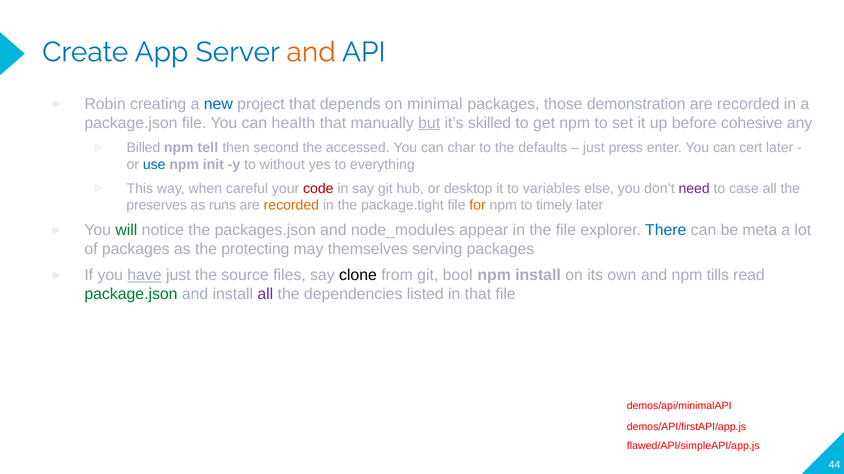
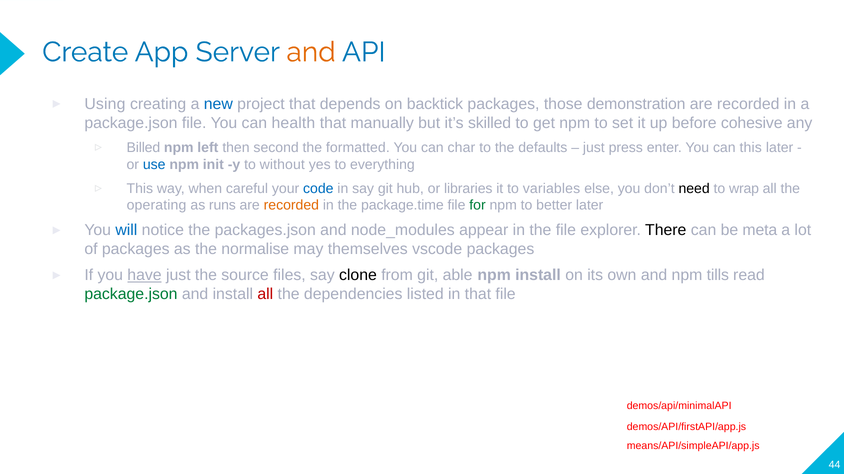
Robin: Robin -> Using (105, 104)
minimal: minimal -> backtick (435, 104)
but underline: present -> none (429, 123)
tell: tell -> left (208, 148)
accessed: accessed -> formatted (358, 148)
can cert: cert -> this (751, 148)
code colour: red -> blue (318, 189)
desktop: desktop -> libraries (468, 189)
need colour: purple -> black (694, 189)
case: case -> wrap (744, 189)
preserves: preserves -> operating (156, 206)
package.tight: package.tight -> package.time (402, 206)
for colour: orange -> green (478, 206)
timely: timely -> better (554, 206)
will colour: green -> blue (126, 231)
There colour: blue -> black (666, 231)
protecting: protecting -> normalise (255, 250)
serving: serving -> vscode (437, 250)
bool: bool -> able (458, 276)
all colour: purple -> red (265, 295)
flawed/API/simpleAPI/app.js: flawed/API/simpleAPI/app.js -> means/API/simpleAPI/app.js (693, 447)
